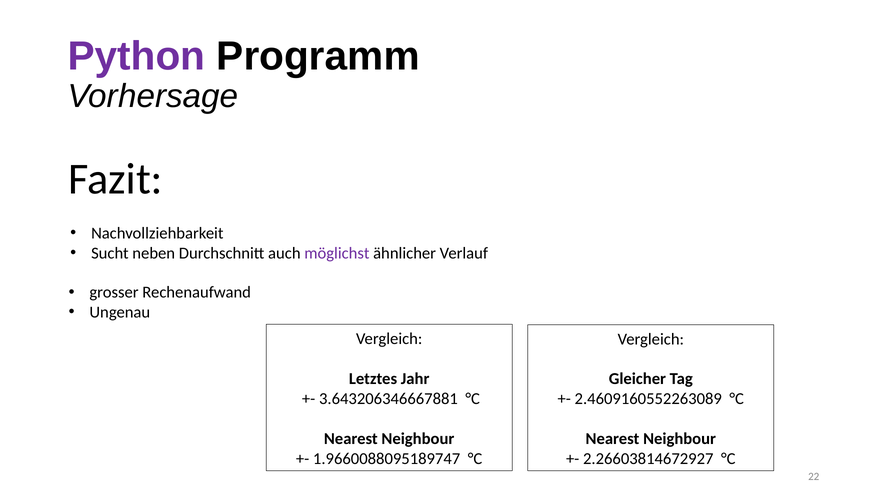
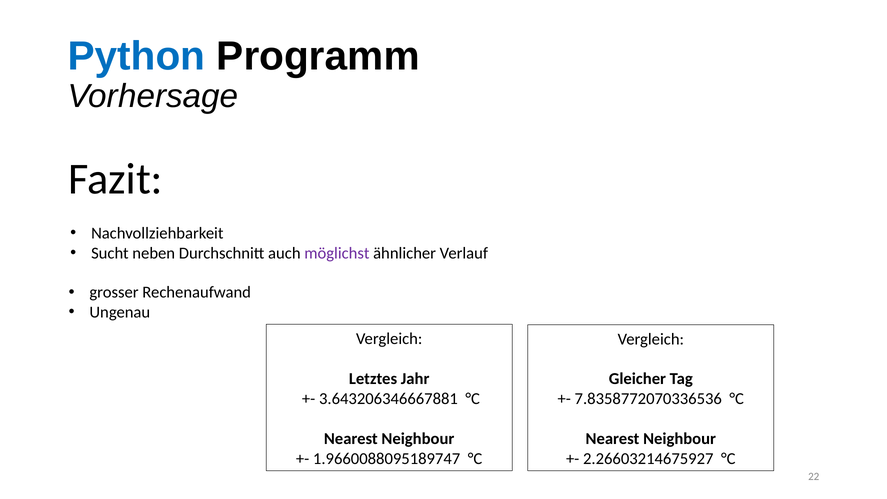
Python colour: purple -> blue (136, 57)
2.4609160552263089: 2.4609160552263089 -> 7.8358772070336536 (648, 399)
2.26603814672927: 2.26603814672927 -> 2.26603214675927 (648, 459)
